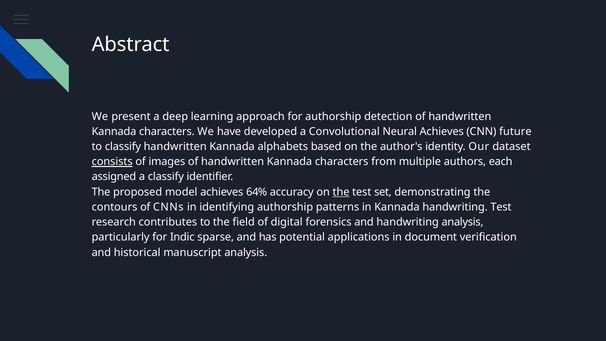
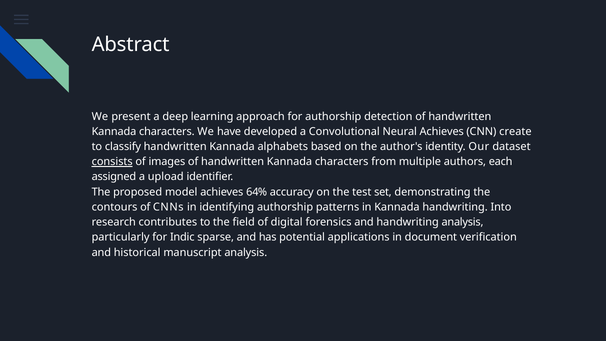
future: future -> create (515, 131)
a classify: classify -> upload (166, 177)
the underline: present -> none (341, 192)
handwriting Test: Test -> Into (501, 207)
